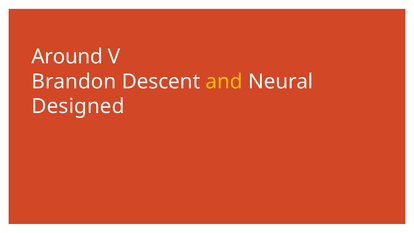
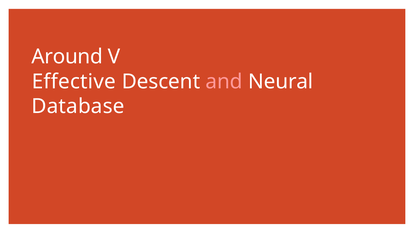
Brandon: Brandon -> Effective (74, 82)
and colour: yellow -> pink (224, 82)
Designed: Designed -> Database (78, 106)
